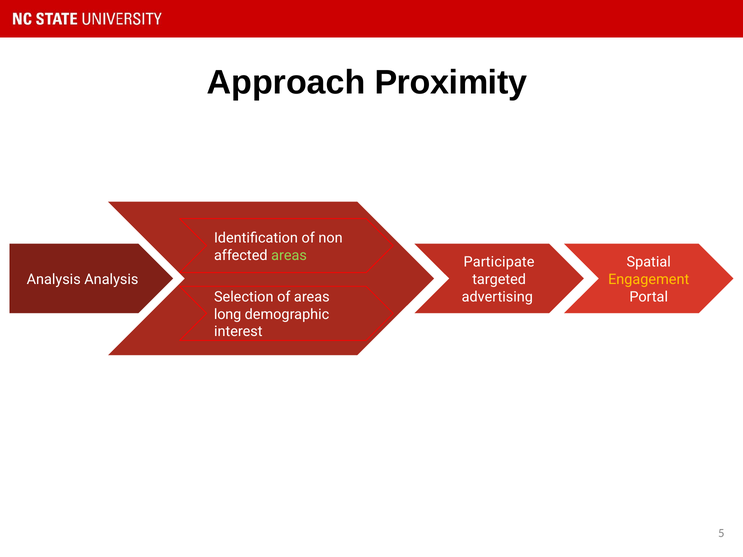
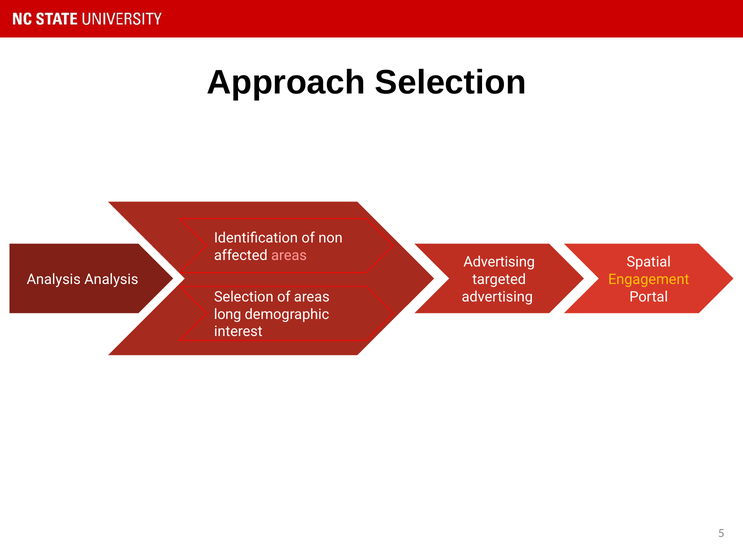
Approach Proximity: Proximity -> Selection (451, 83)
areas colour: light green -> pink (289, 255)
Participate: Participate -> Advertising (499, 262)
